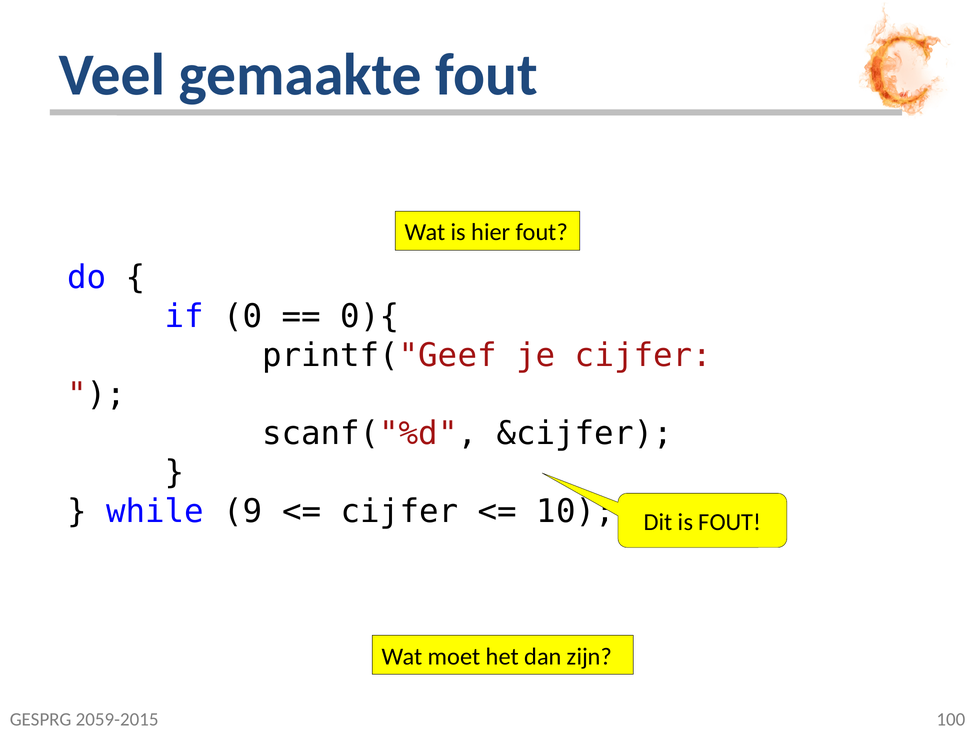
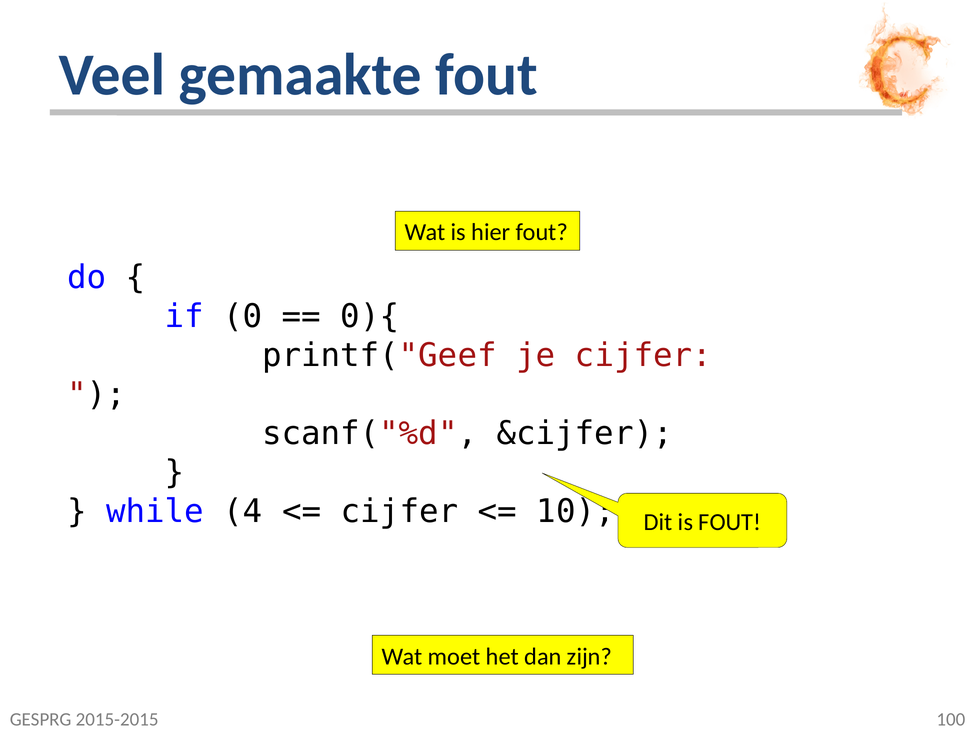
9: 9 -> 4 (243, 511)
2059-2015: 2059-2015 -> 2015-2015 (117, 719)
